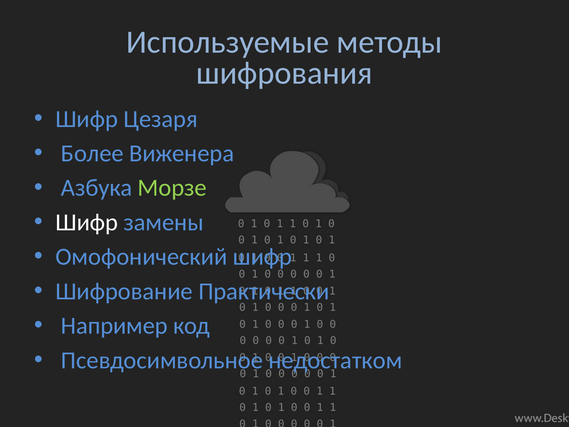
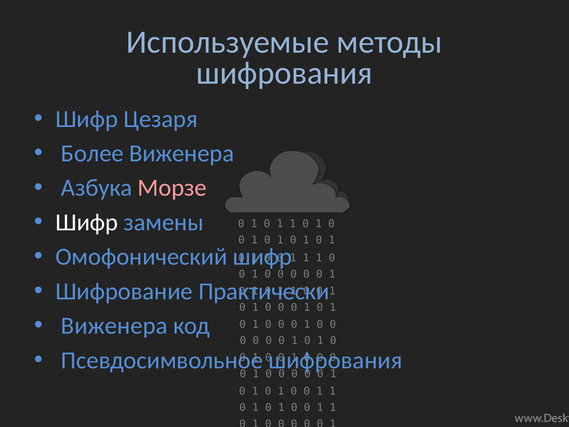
Морзе colour: light green -> pink (172, 188)
Например: Например -> Виженера (114, 326)
Псевдосимвольное недостатком: недостатком -> шифрования (335, 360)
